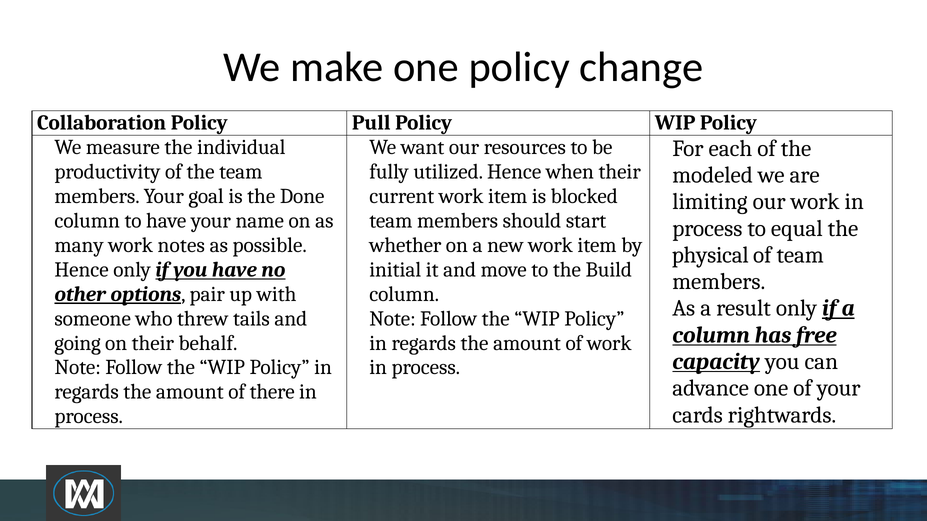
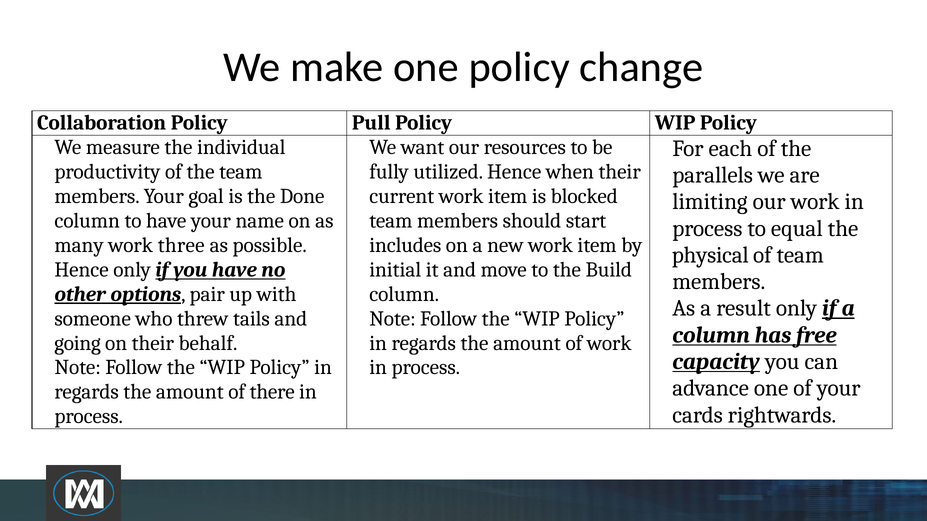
modeled: modeled -> parallels (713, 175)
notes: notes -> three (181, 245)
whether: whether -> includes (405, 245)
